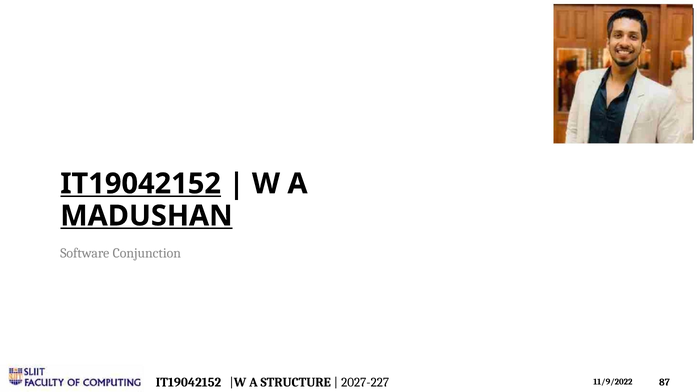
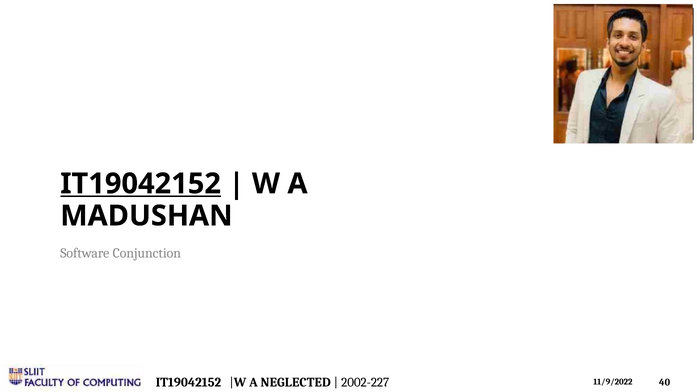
MADUSHAN underline: present -> none (146, 216)
STRUCTURE: STRUCTURE -> NEGLECTED (296, 382)
2027-227: 2027-227 -> 2002-227 (365, 382)
87: 87 -> 40 (664, 382)
